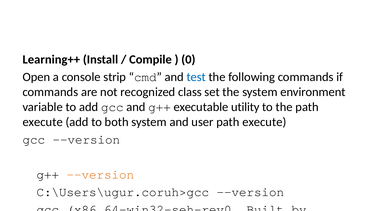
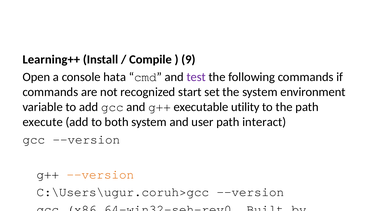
0: 0 -> 9 (188, 59)
strip: strip -> hata (115, 77)
test colour: blue -> purple (196, 77)
class: class -> start (190, 92)
user path execute: execute -> interact (264, 122)
